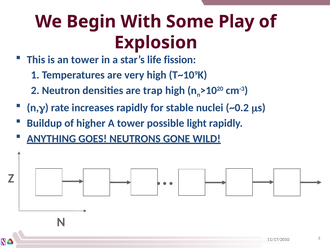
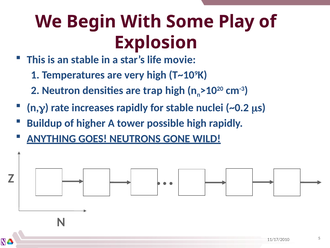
an tower: tower -> stable (85, 60)
fission: fission -> movie (180, 60)
possible light: light -> high (197, 123)
